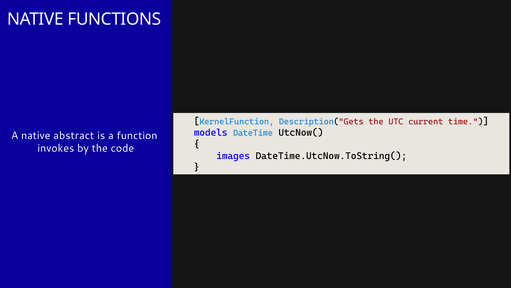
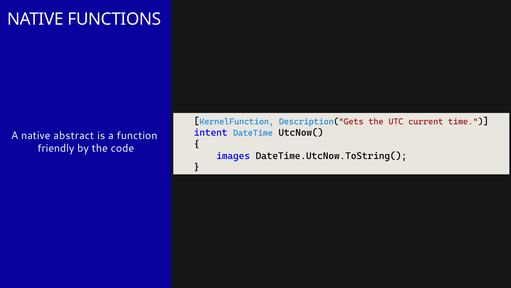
models: models -> intent (211, 133)
invokes: invokes -> friendly (56, 148)
